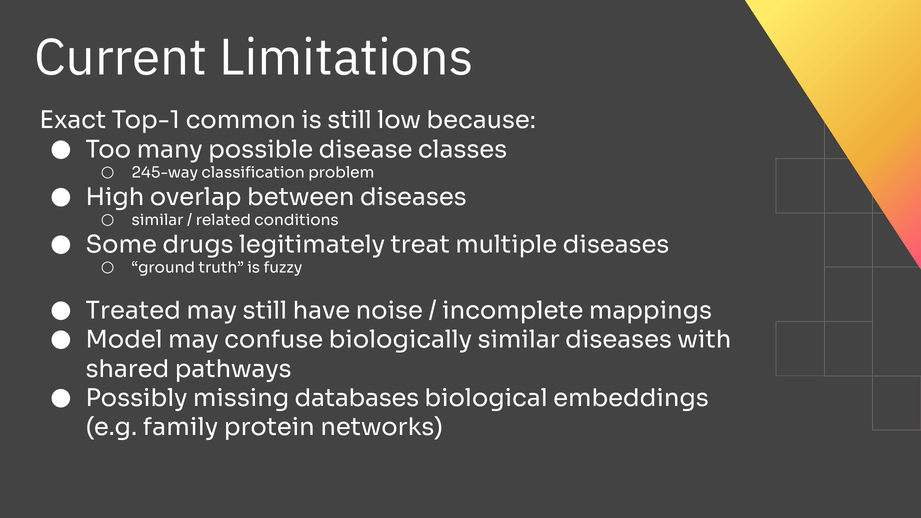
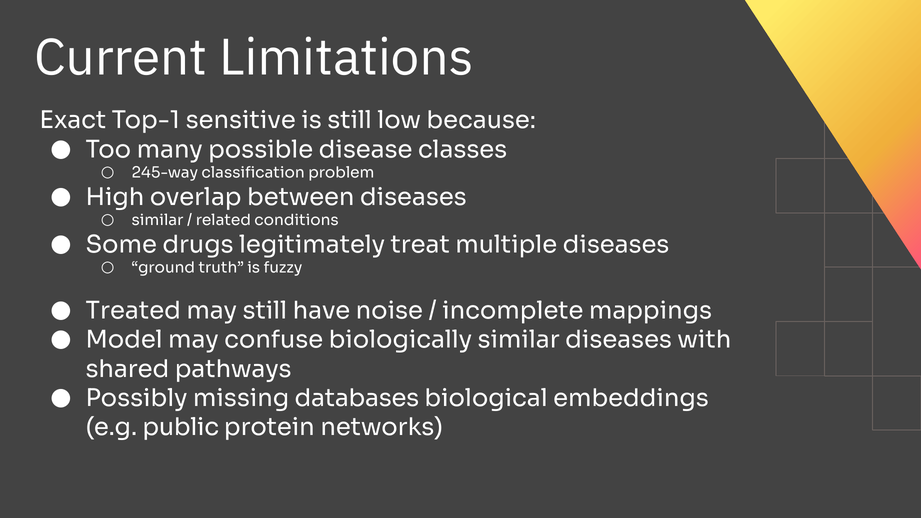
common: common -> sensitive (241, 120)
family: family -> public (181, 427)
